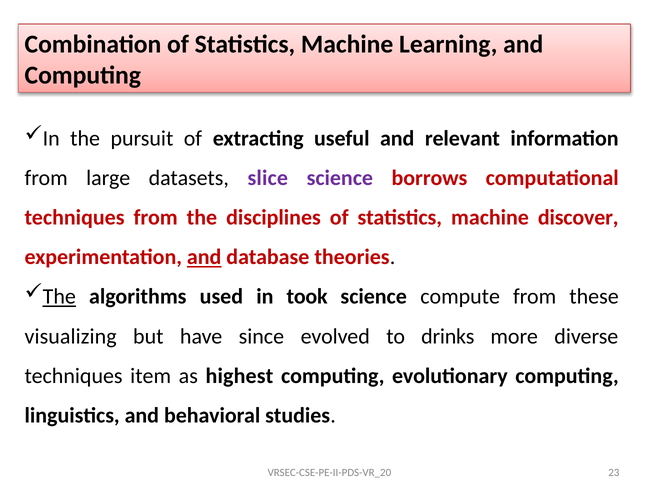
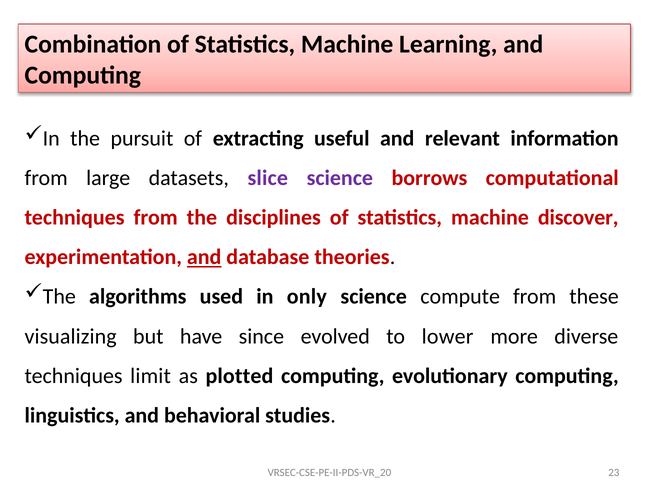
The underline: present -> none (59, 296)
took: took -> only (307, 296)
drinks: drinks -> lower (448, 336)
item: item -> limit (151, 375)
highest: highest -> plotted (239, 375)
